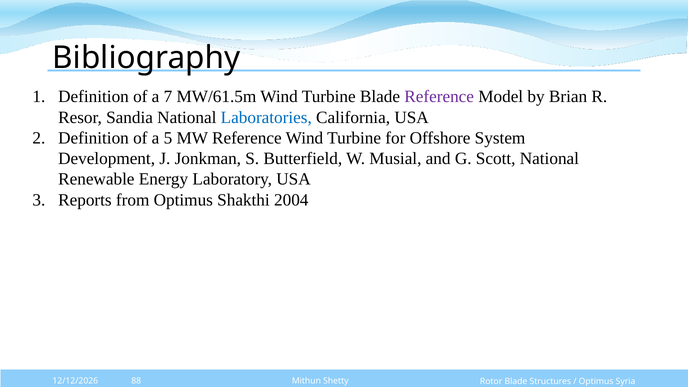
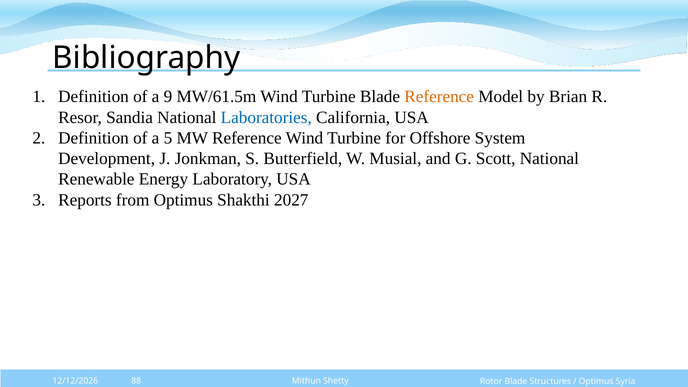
7: 7 -> 9 (168, 97)
Reference colour: purple -> orange (439, 97)
2004: 2004 -> 2027 (291, 200)
